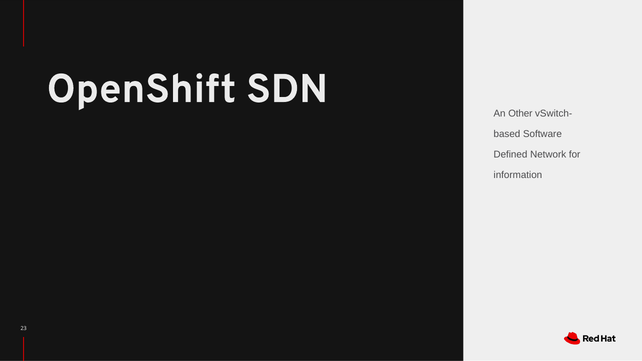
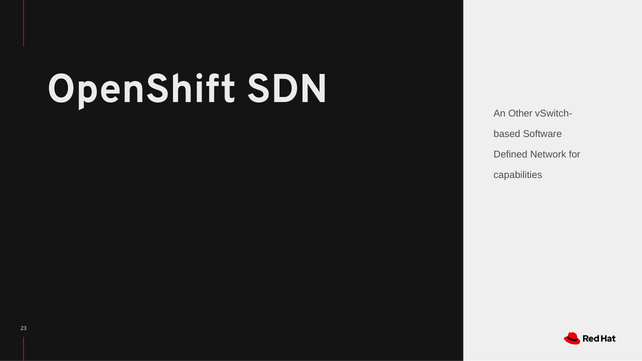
information: information -> capabilities (518, 175)
